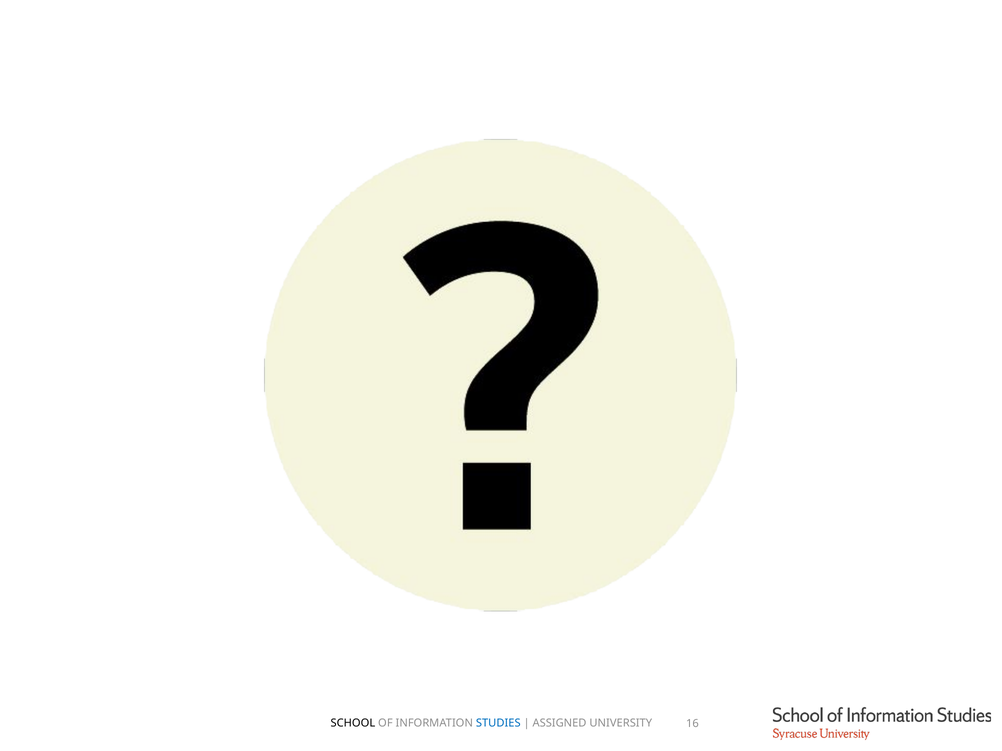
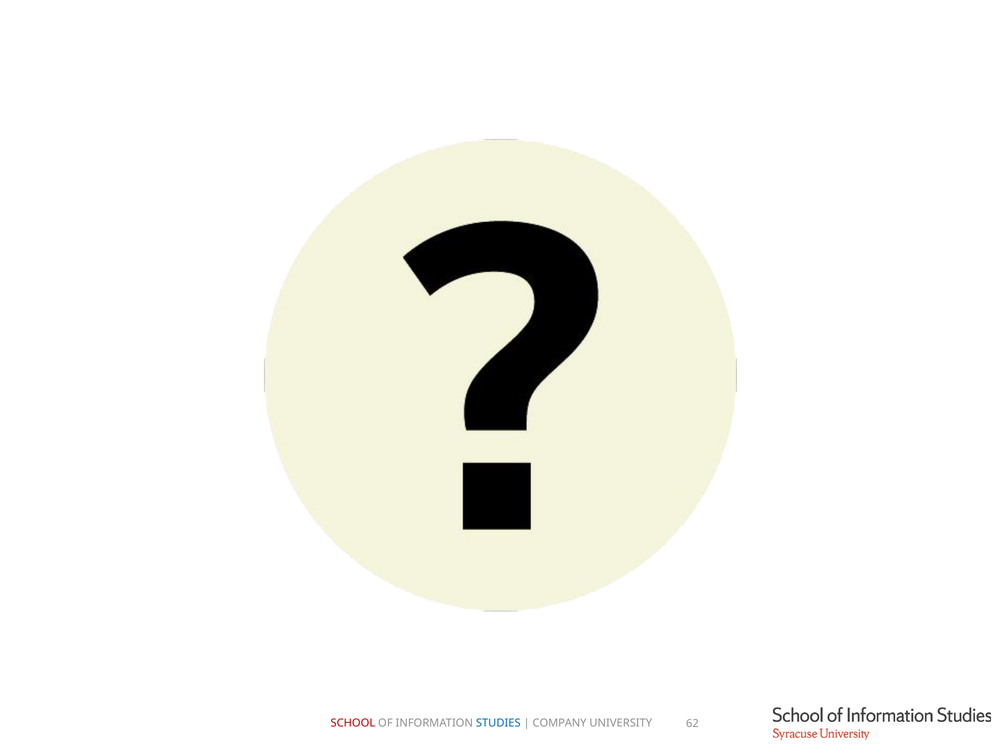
SCHOOL colour: black -> red (353, 724)
ASSIGNED: ASSIGNED -> COMPANY (560, 724)
16: 16 -> 62 (692, 724)
